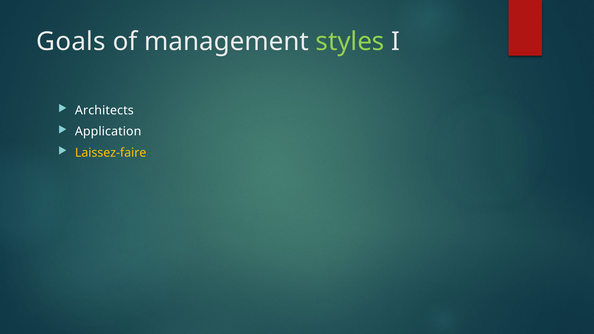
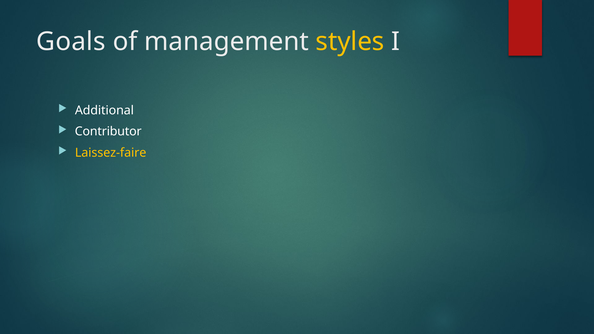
styles colour: light green -> yellow (350, 42)
Architects: Architects -> Additional (104, 111)
Application: Application -> Contributor (108, 132)
